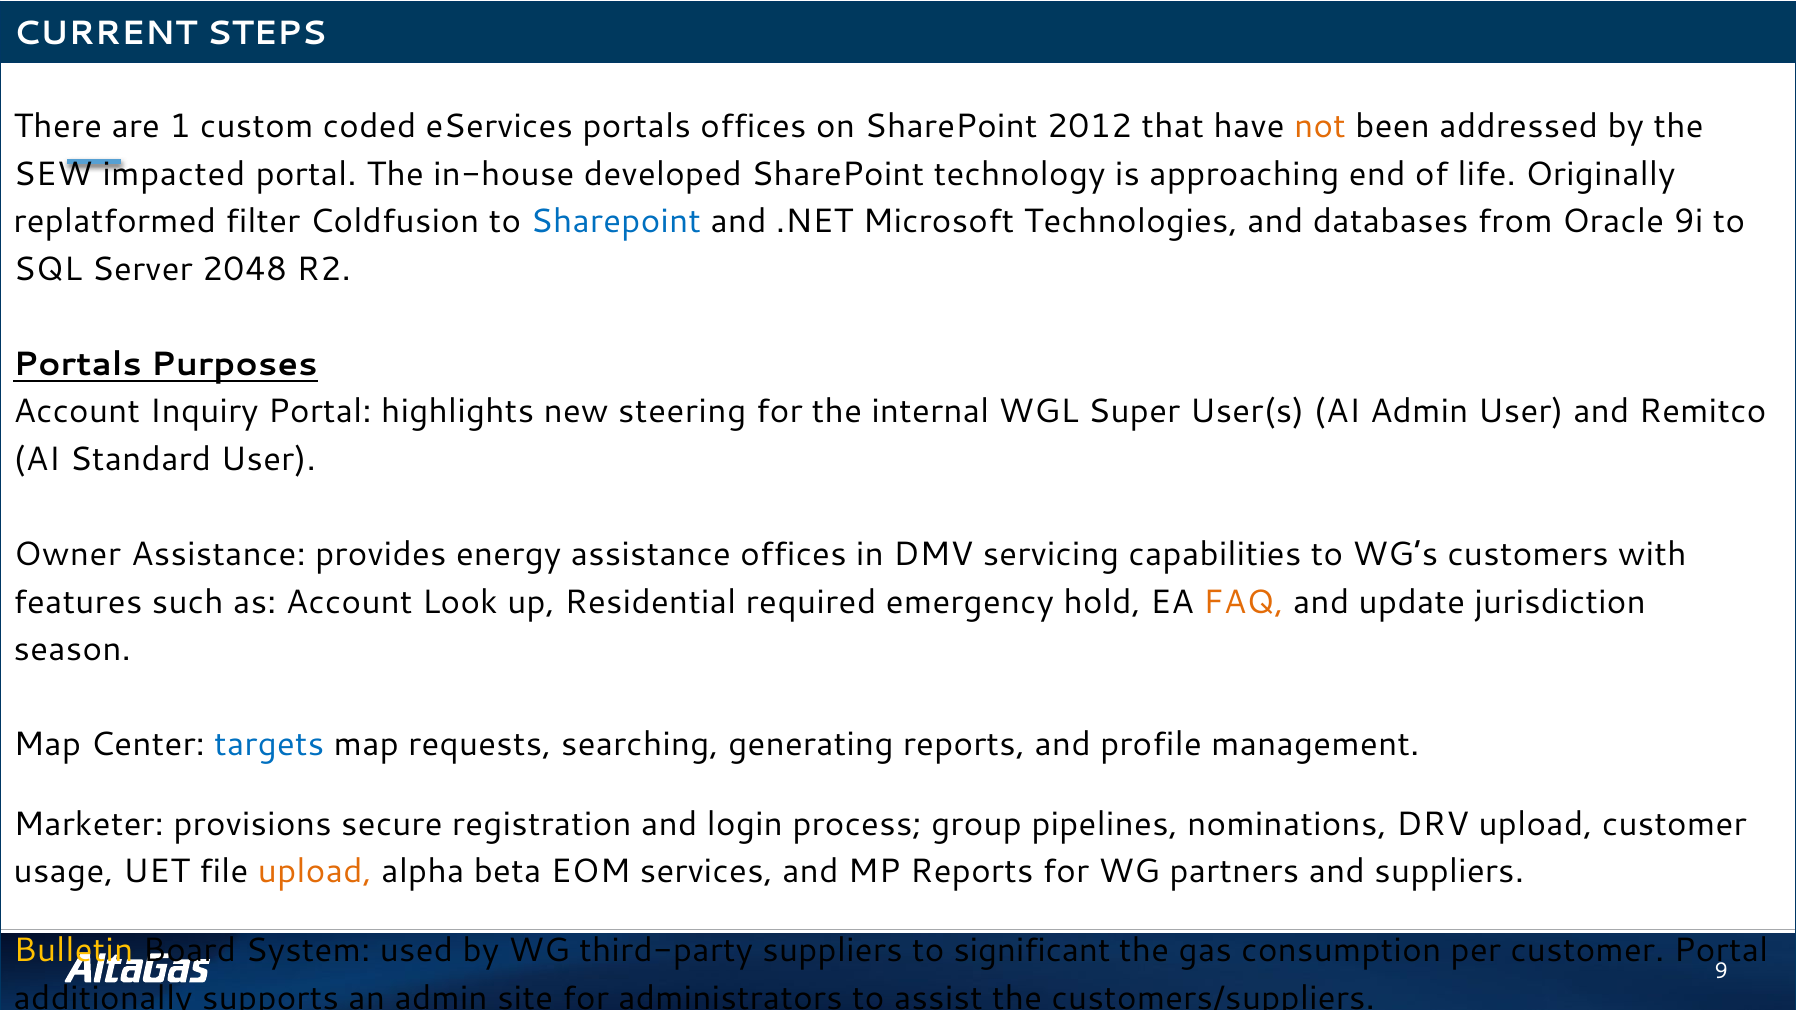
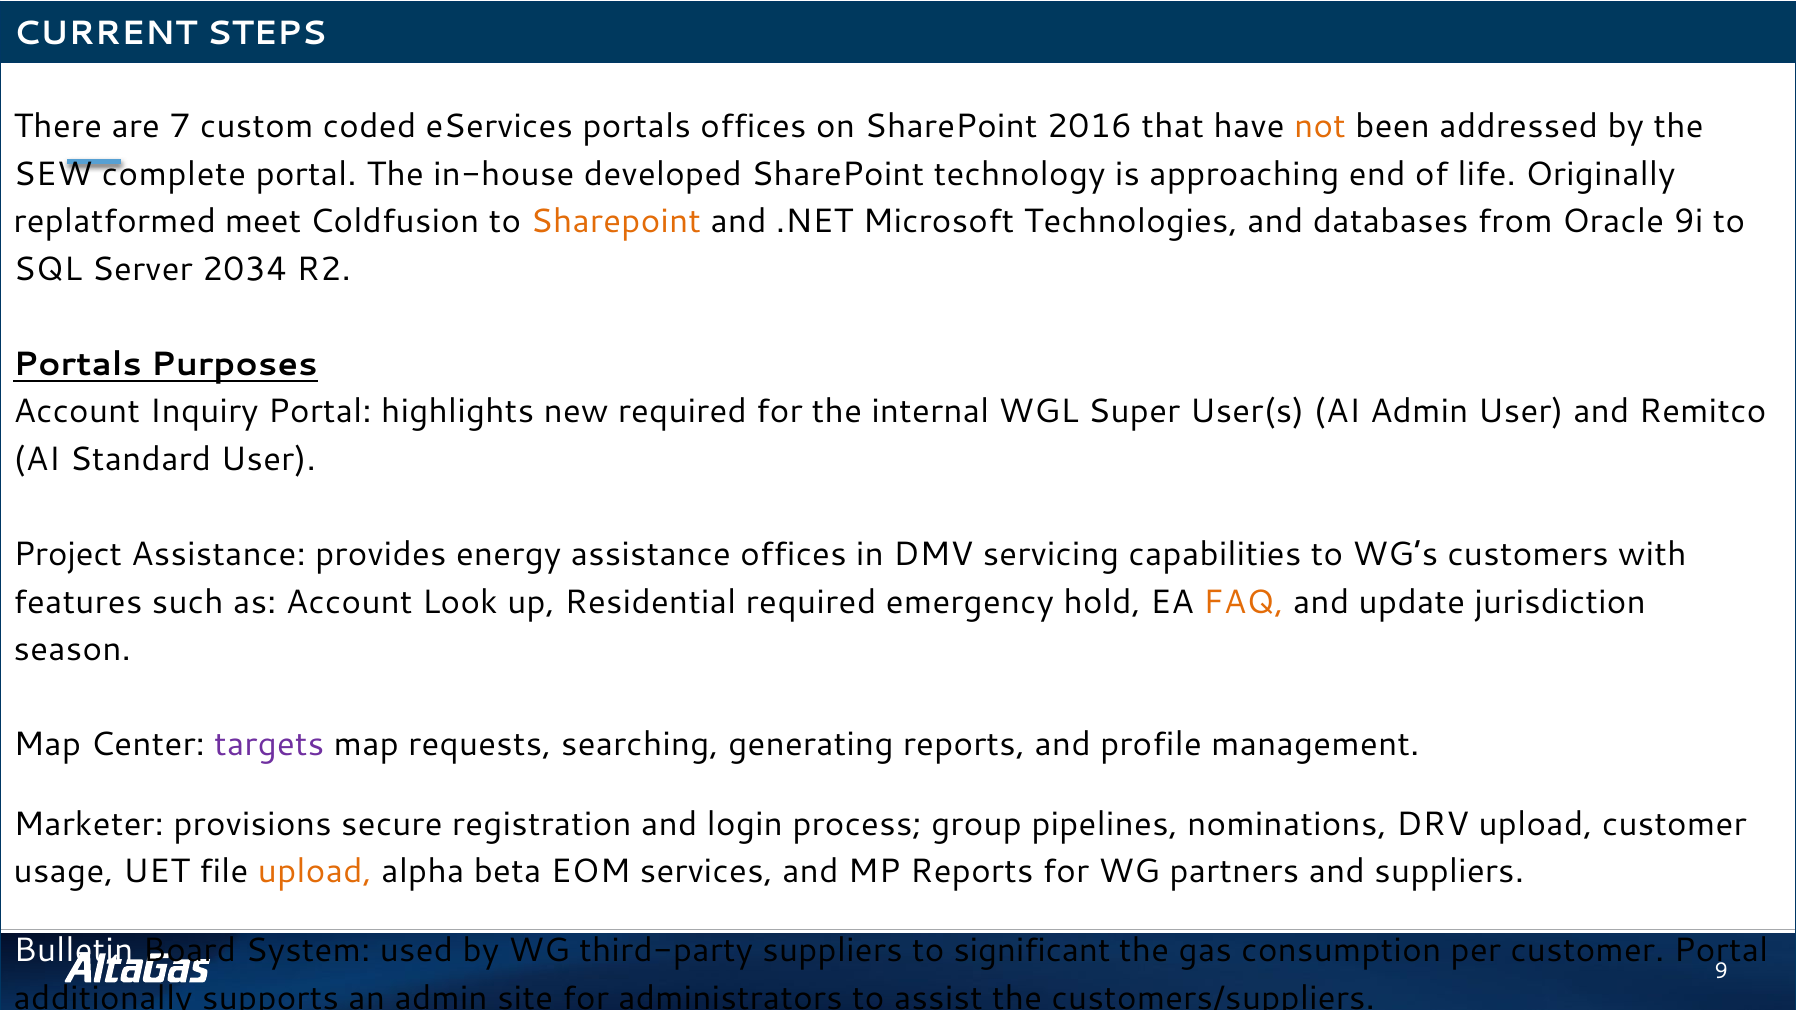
1: 1 -> 7 (180, 127)
2012: 2012 -> 2016 (1090, 127)
impacted: impacted -> complete (174, 174)
filter: filter -> meet (263, 222)
Sharepoint colour: blue -> orange (616, 222)
2048: 2048 -> 2034 (245, 269)
new steering: steering -> required (682, 412)
Owner: Owner -> Project (68, 555)
targets colour: blue -> purple (269, 745)
Bulletin colour: yellow -> white (73, 951)
